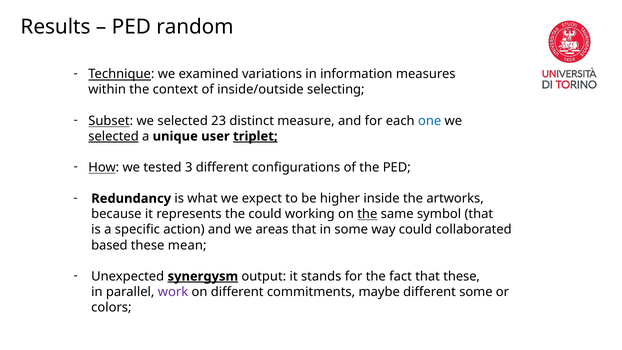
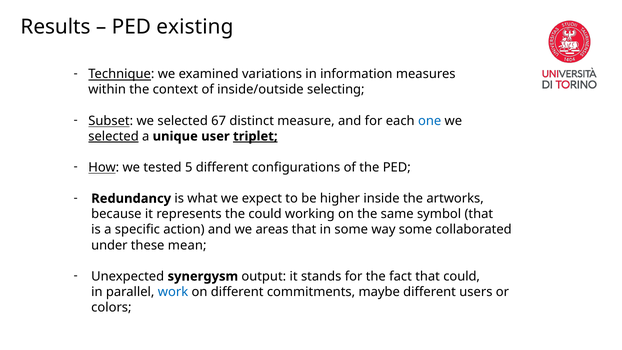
random: random -> existing (195, 27)
23: 23 -> 67 (219, 121)
3: 3 -> 5 (189, 167)
the underline: present -> none (367, 214)
way could: could -> some (415, 230)
based: based -> under (109, 245)
synergysm underline: present -> none (203, 276)
that these: these -> could (462, 276)
work colour: purple -> blue (173, 292)
different some: some -> users (476, 292)
